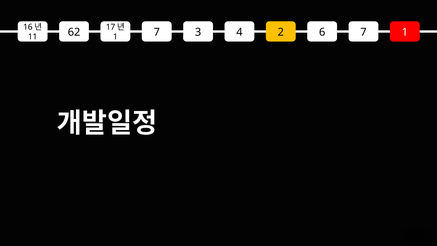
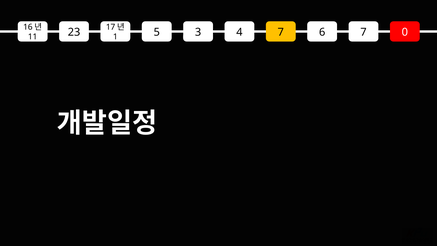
62: 62 -> 23 (74, 32)
1 7: 7 -> 5 (157, 32)
4 2: 2 -> 7 (281, 32)
7 1: 1 -> 0 (405, 32)
